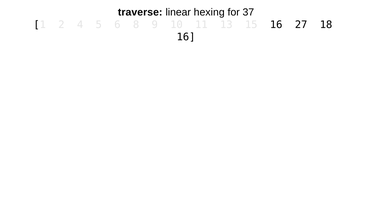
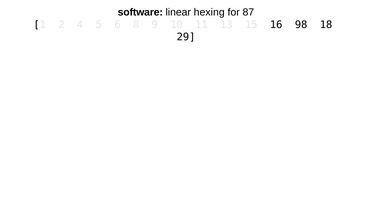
traverse: traverse -> software (140, 12)
37: 37 -> 87 (248, 12)
27: 27 -> 98 (301, 25)
16: 16 -> 29 (186, 37)
